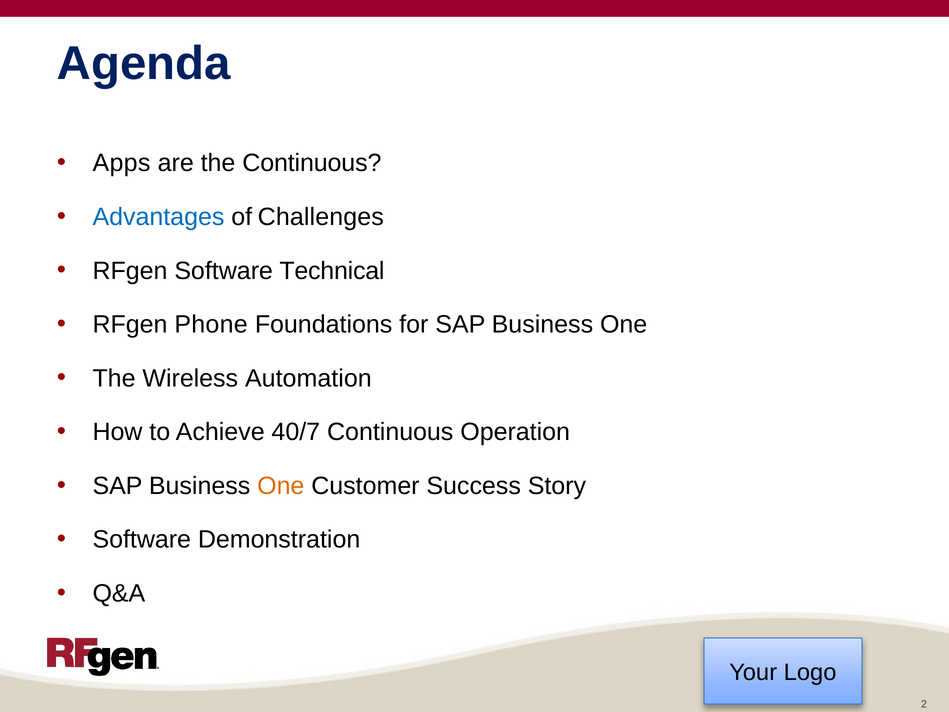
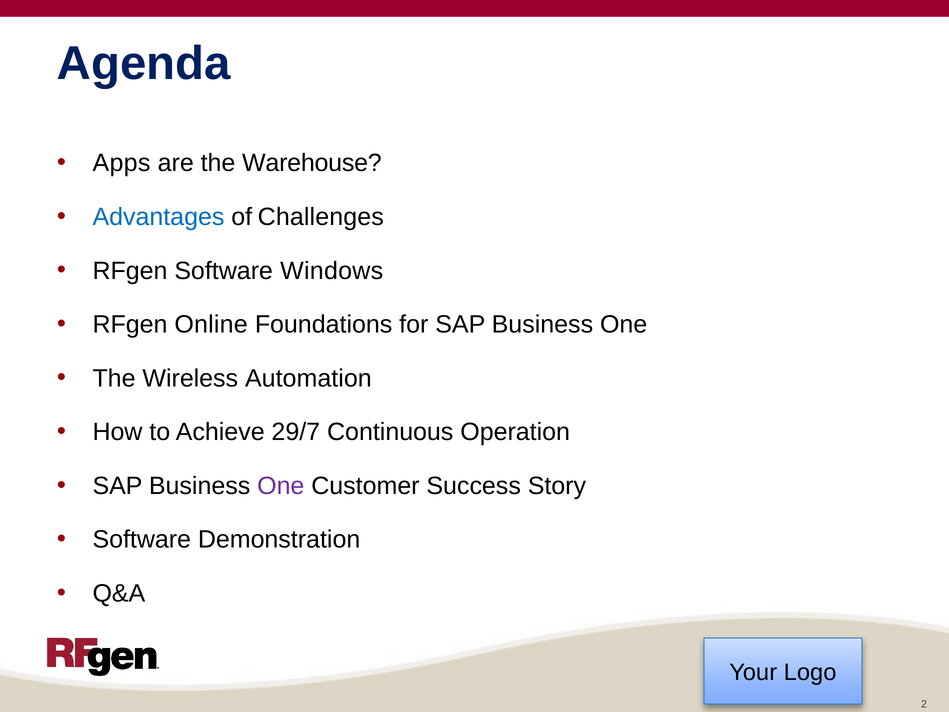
the Continuous: Continuous -> Warehouse (312, 163)
Technical: Technical -> Windows (332, 271)
Phone: Phone -> Online (211, 324)
40/7: 40/7 -> 29/7 (296, 432)
One colour: orange -> purple (281, 486)
